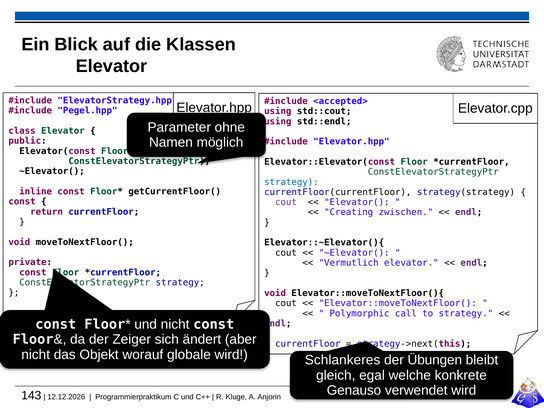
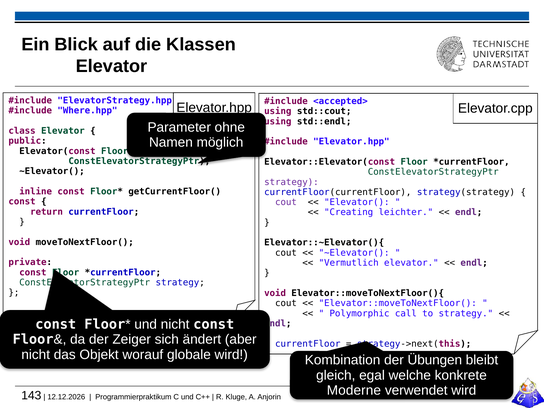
Pegel.hpp: Pegel.hpp -> Where.hpp (87, 111)
strategy colour: blue -> purple (291, 182)
zwischen: zwischen -> leichter (406, 212)
Schlankeres: Schlankeres -> Kombination (343, 360)
Genauso: Genauso -> Moderne (354, 390)
